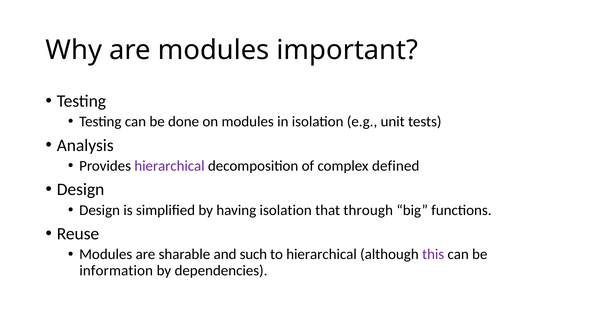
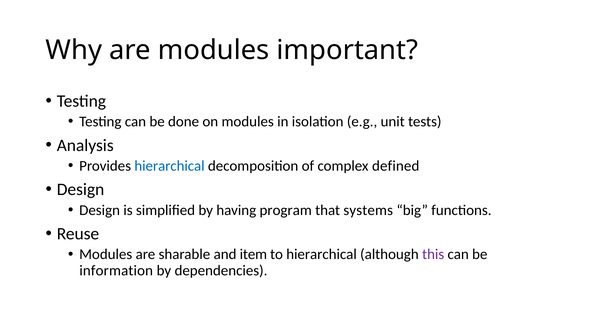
hierarchical colour: purple -> blue (169, 166)
having isolation: isolation -> program (286, 210)
through: through -> systems (368, 210)
such: such -> item (253, 255)
